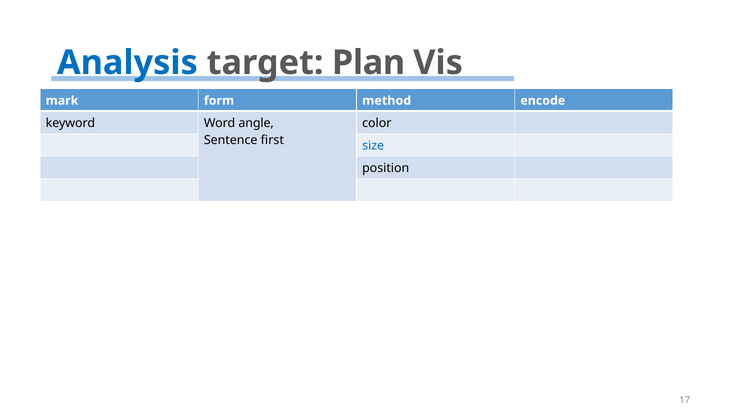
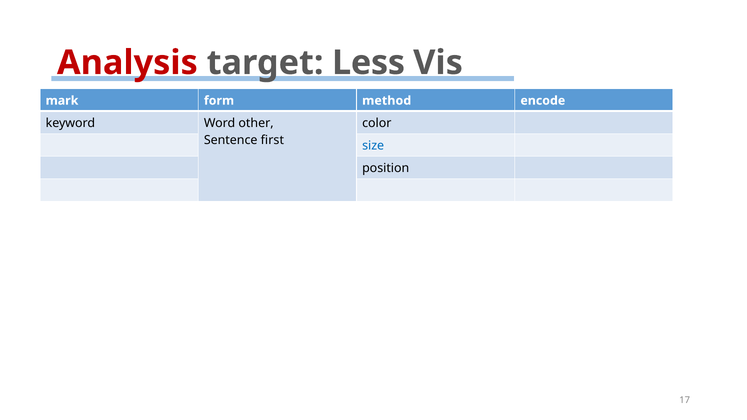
Analysis colour: blue -> red (127, 63)
Plan: Plan -> Less (369, 63)
angle: angle -> other (256, 123)
